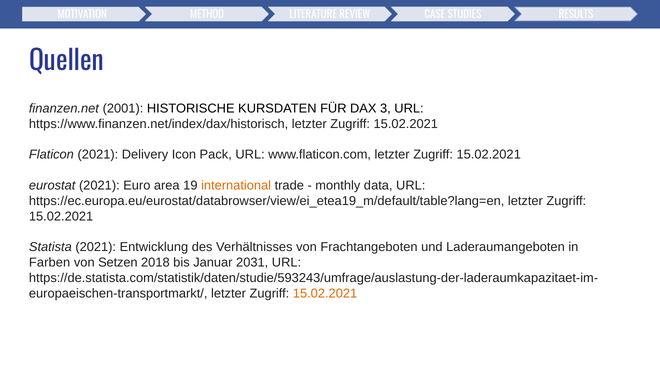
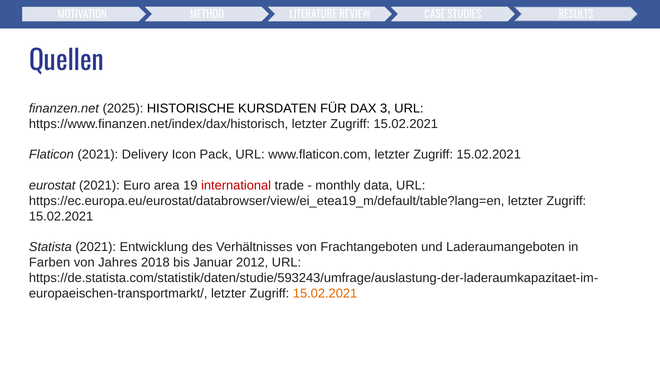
2001: 2001 -> 2025 (123, 109)
international colour: orange -> red (236, 186)
Setzen: Setzen -> Jahres (118, 263)
2031: 2031 -> 2012 (252, 263)
